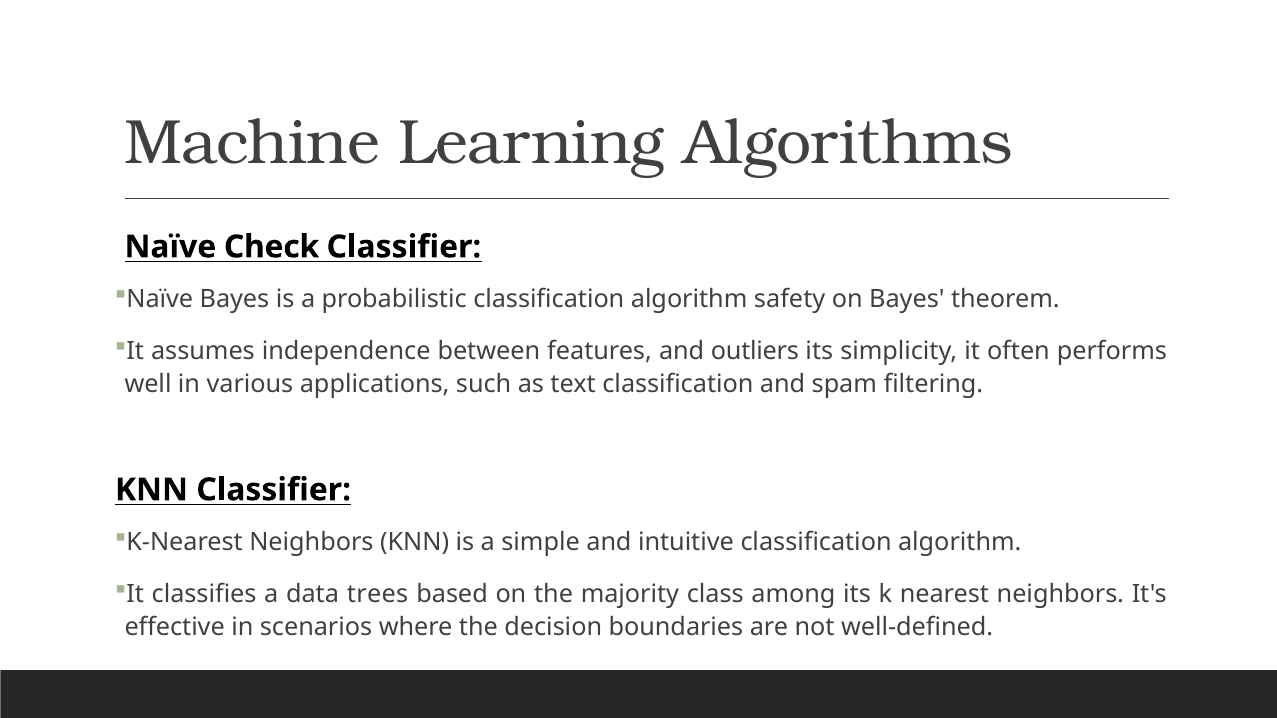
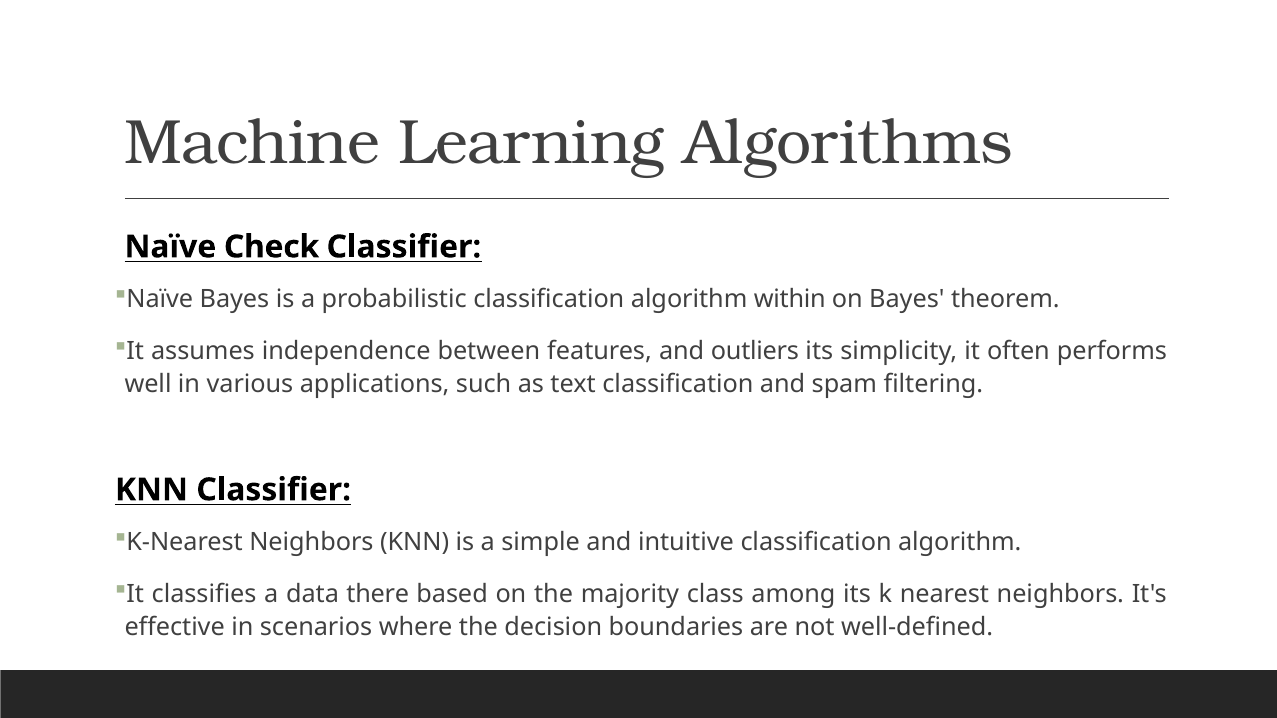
safety: safety -> within (790, 299)
trees: trees -> there (378, 594)
